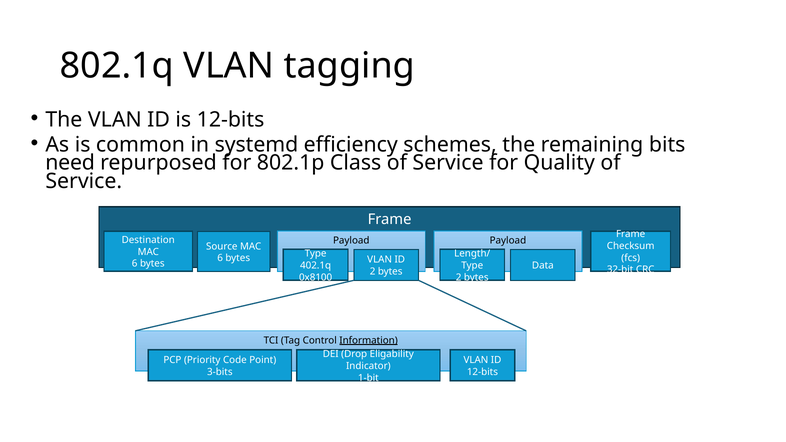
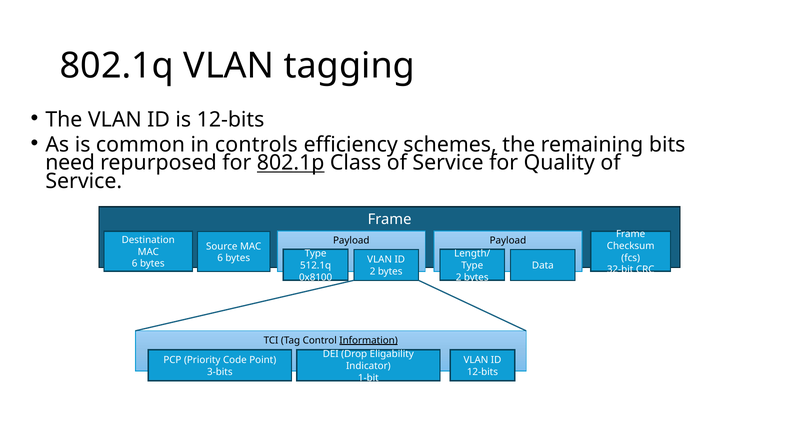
systemd: systemd -> controls (256, 145)
802.1p underline: none -> present (291, 163)
402.1q: 402.1q -> 512.1q (316, 266)
